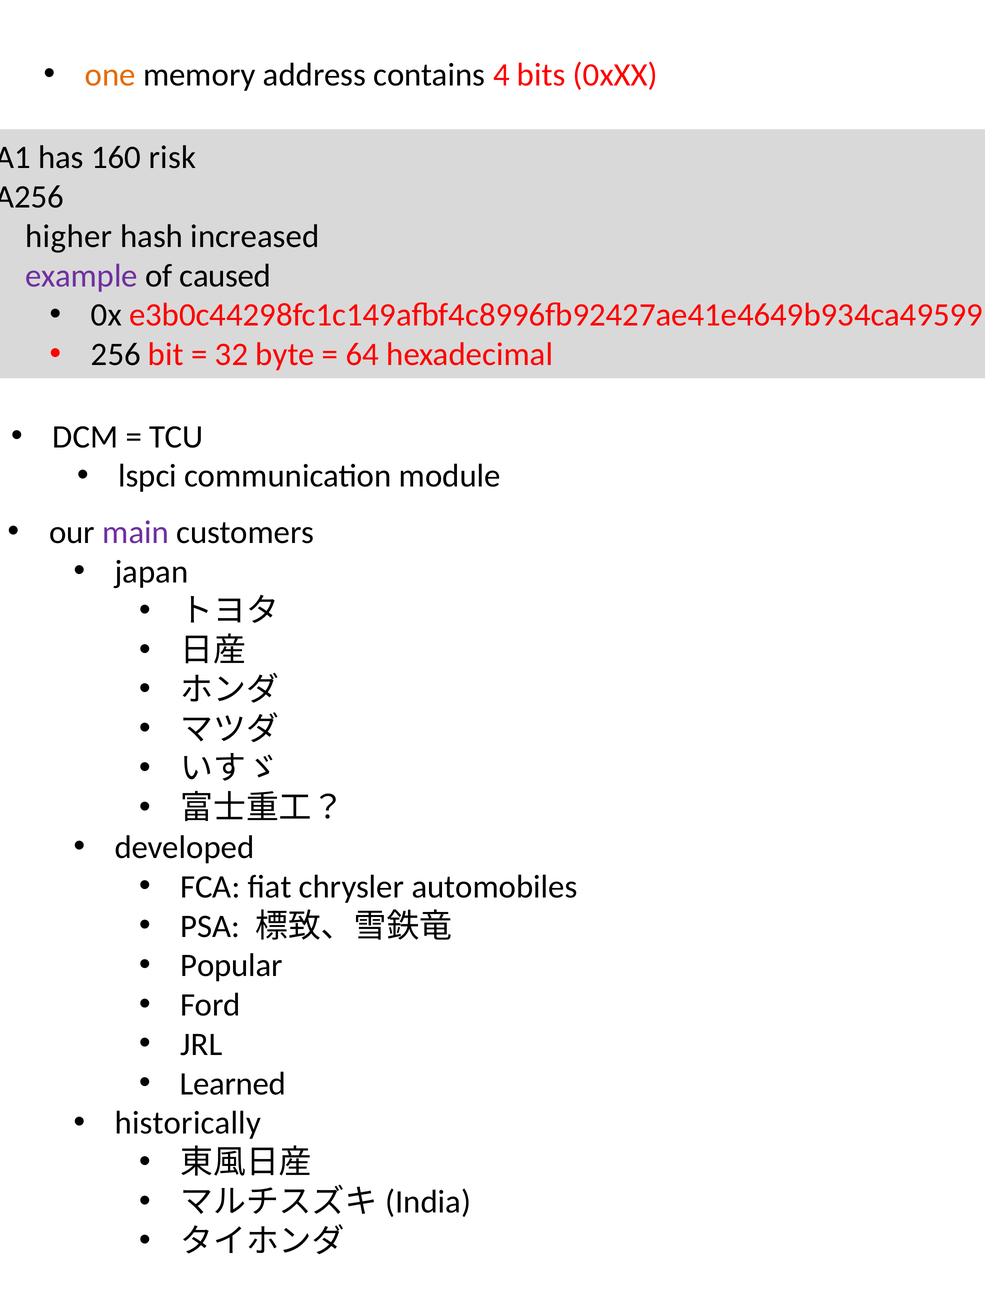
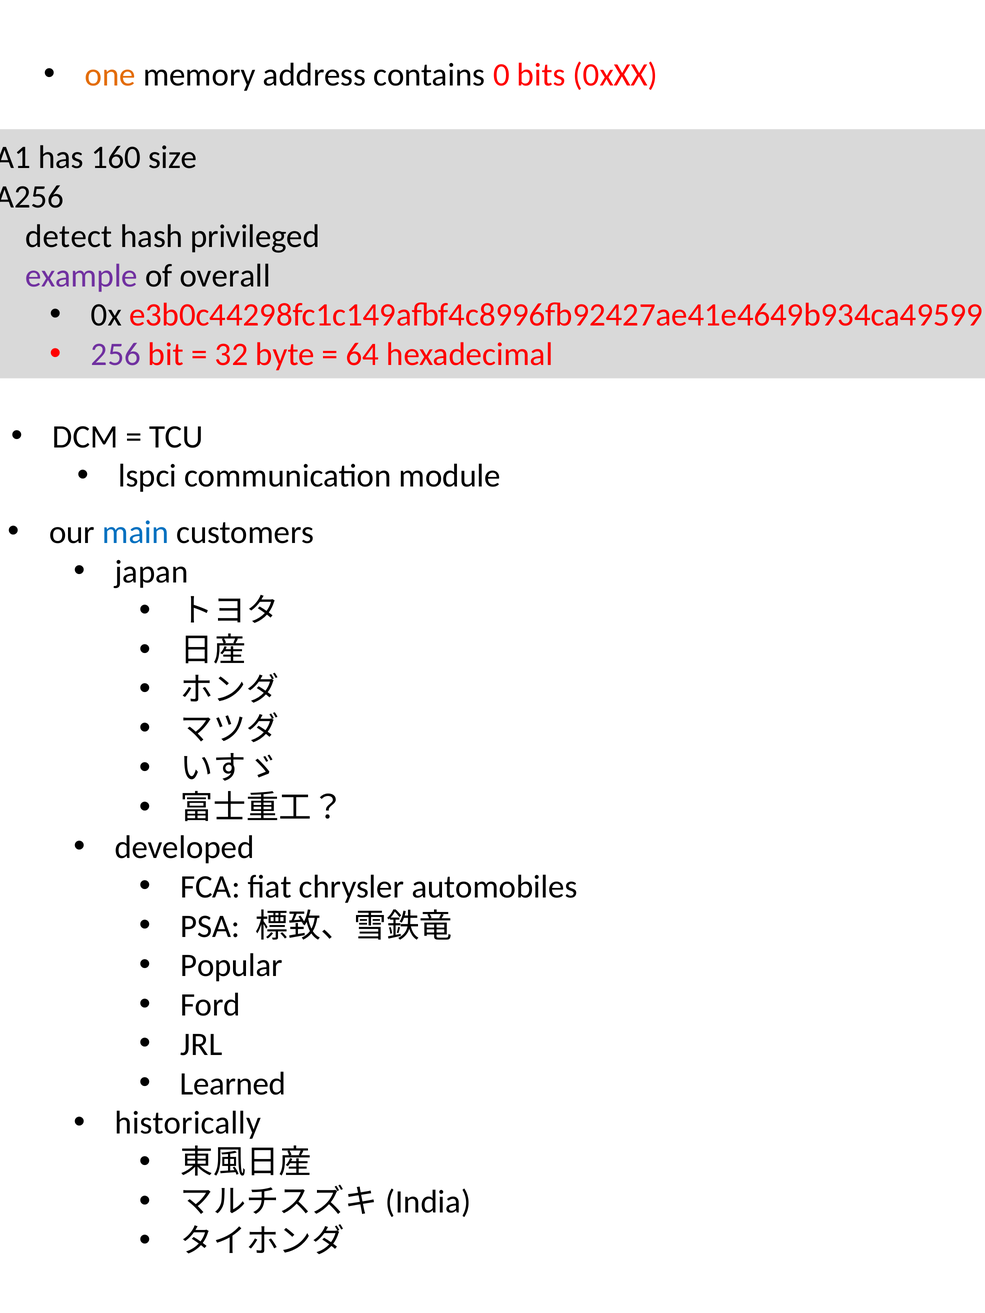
4: 4 -> 0 (501, 75)
risk: risk -> size (173, 158)
higher: higher -> detect (69, 236)
increased: increased -> privileged (255, 236)
caused: caused -> overall (225, 276)
256 colour: black -> purple (116, 355)
main colour: purple -> blue (136, 532)
